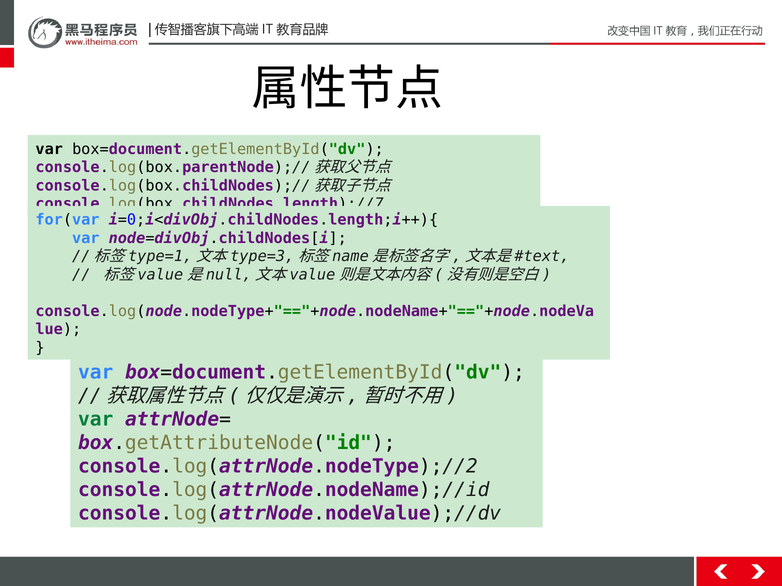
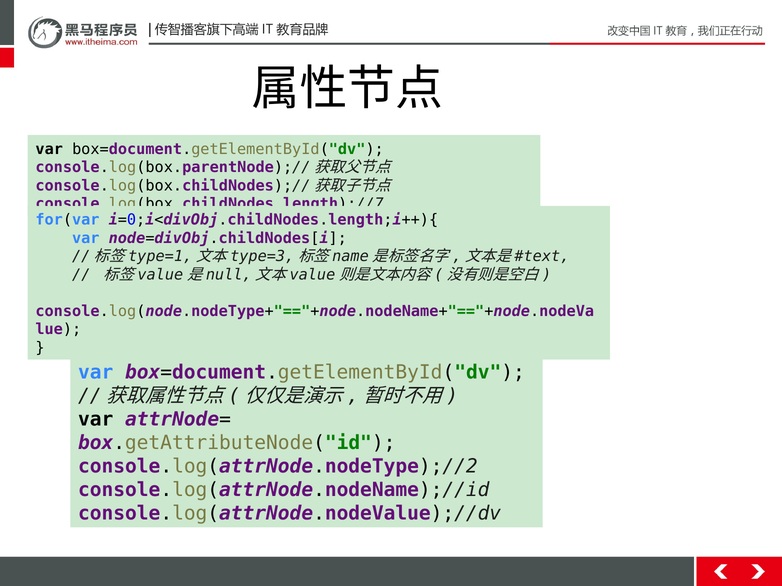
var colour: green -> black (96, 420)
